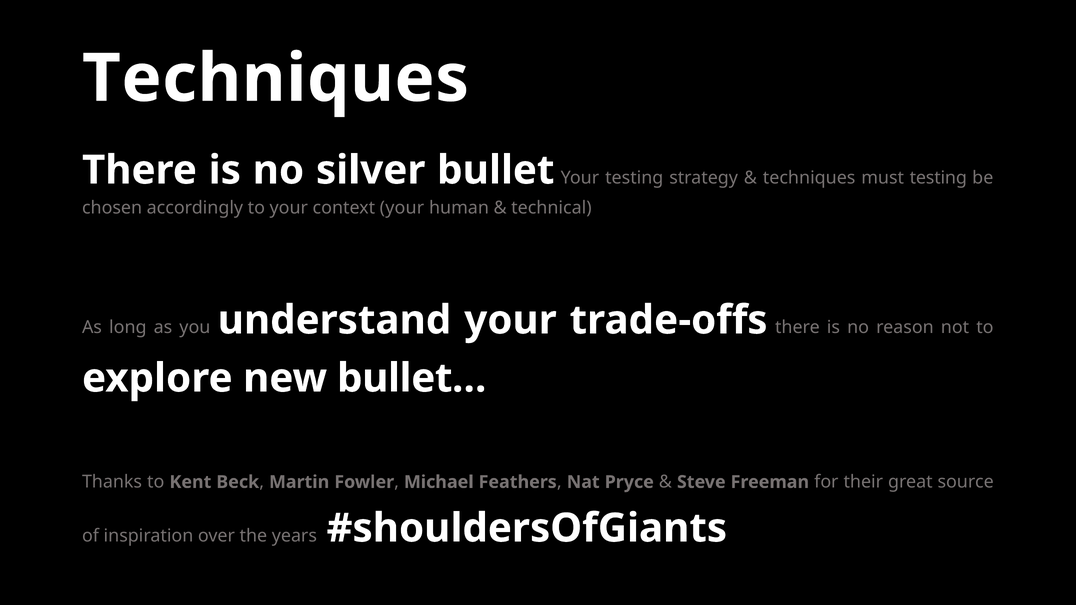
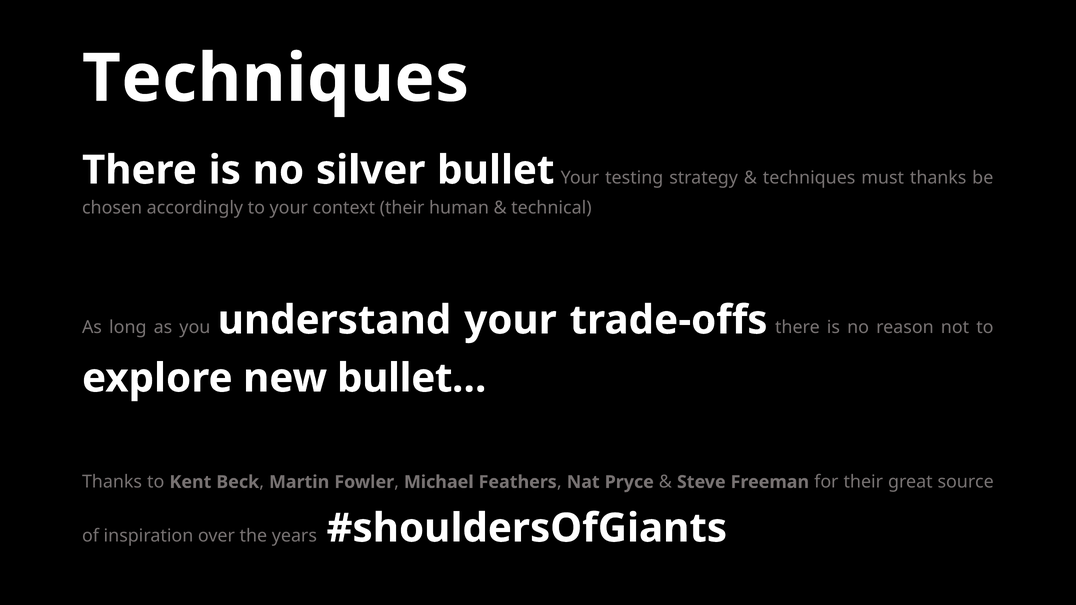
must testing: testing -> thanks (938, 178)
context your: your -> their (402, 208)
